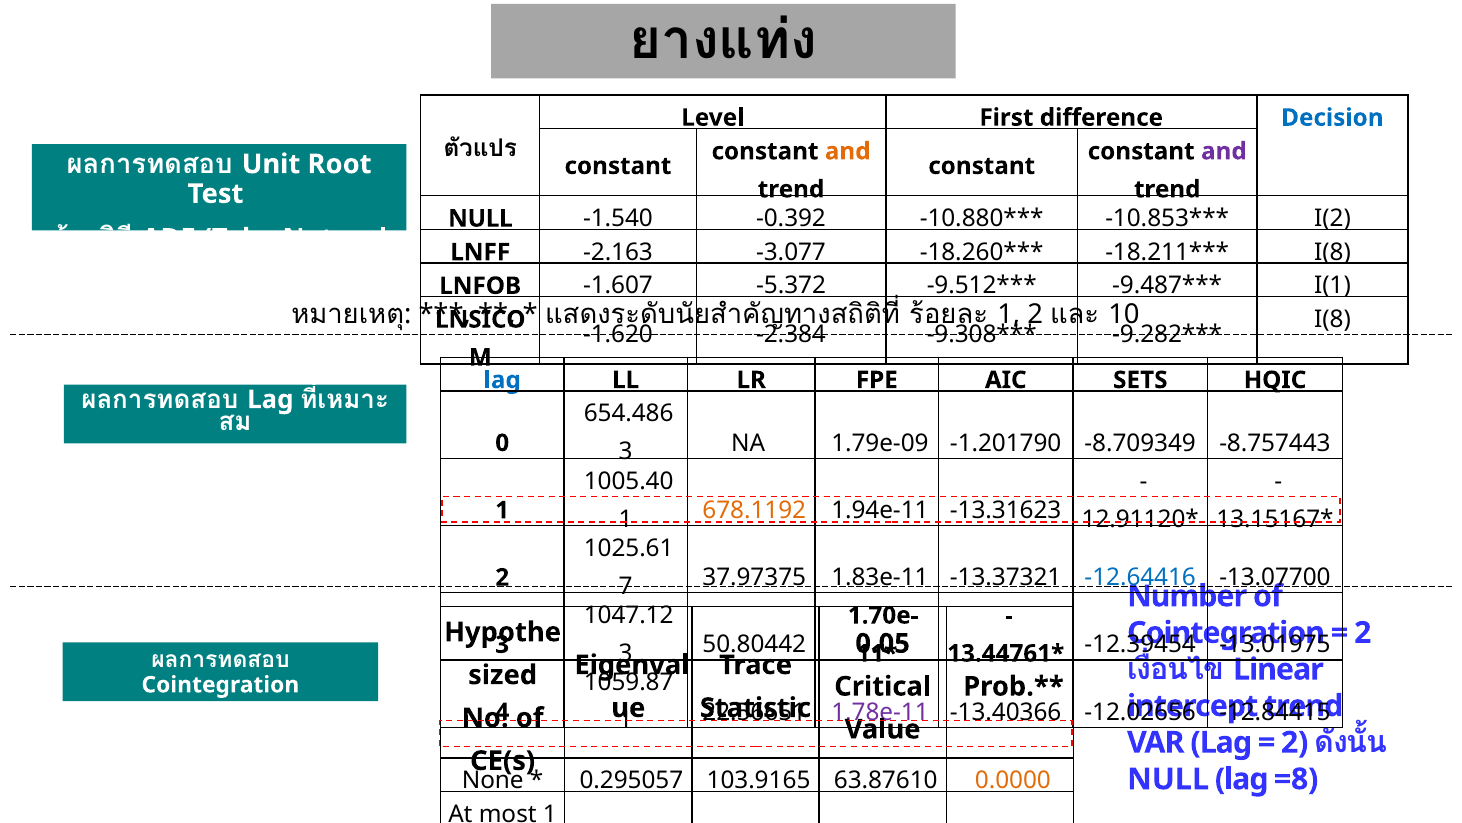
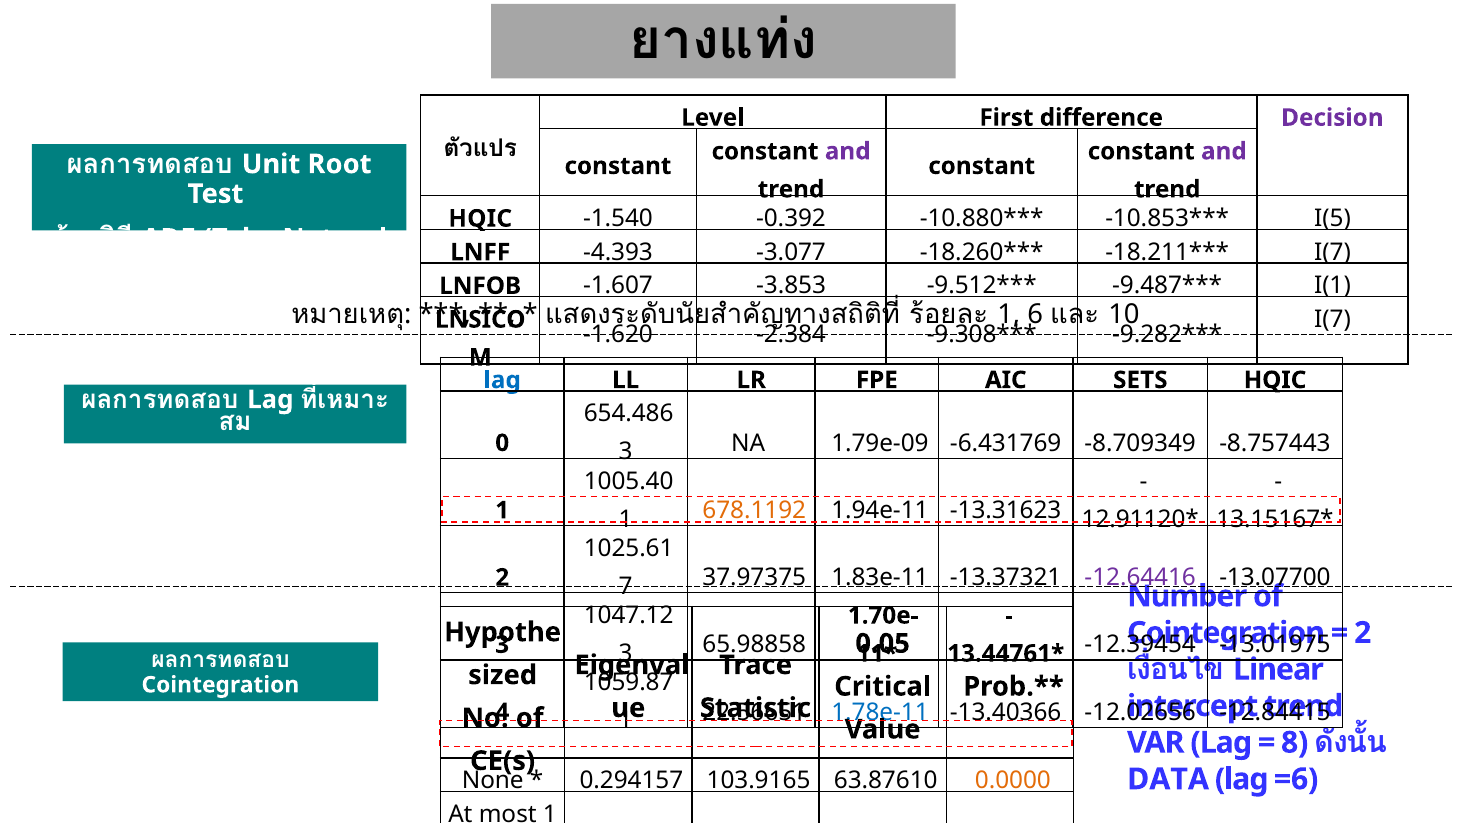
Decision colour: blue -> purple (1332, 118)
and colour: orange -> purple (848, 151)
NULL: NULL -> HQIC (480, 218)
I(2: I(2 -> I(5 (1333, 218)
-2.163: -2.163 -> -4.393 (618, 252)
I(8: I(8 -> I(7 (1333, 252)
-5.372: -5.372 -> -3.853 (791, 286)
1 2: 2 -> 6 (1035, 314)
I(8: I(8 -> I(7 (1333, 319)
-1.201790: -1.201790 -> -6.431769 (1006, 443)
-12.64416 colour: blue -> purple (1140, 577)
50.80442: 50.80442 -> 65.98858 (754, 644)
1.78e-11 colour: purple -> blue (880, 712)
2: 2 -> 8 (1295, 742)
0.295057: 0.295057 -> 0.294157 (631, 780)
NULL: NULL -> DATA (1168, 779)
=8: =8 -> =6 (1296, 779)
